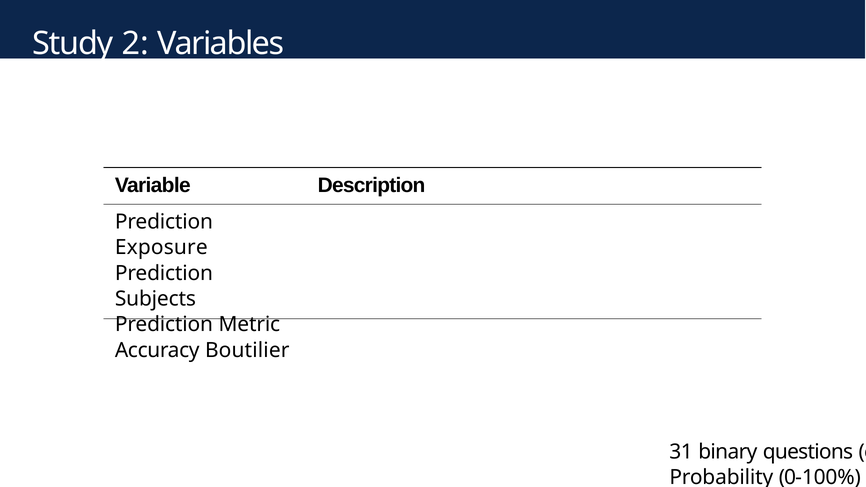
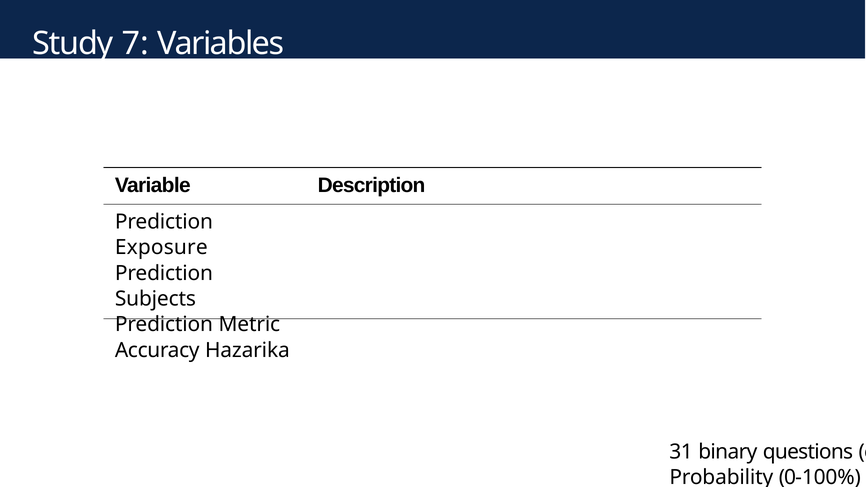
2: 2 -> 7 (135, 43)
Boutilier: Boutilier -> Hazarika (247, 350)
